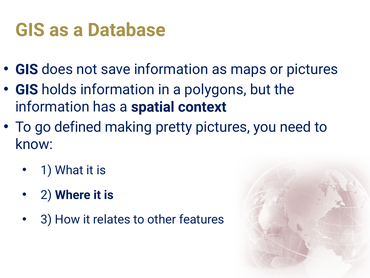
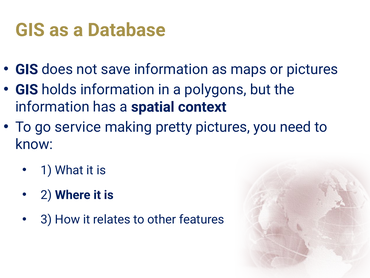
defined: defined -> service (78, 127)
